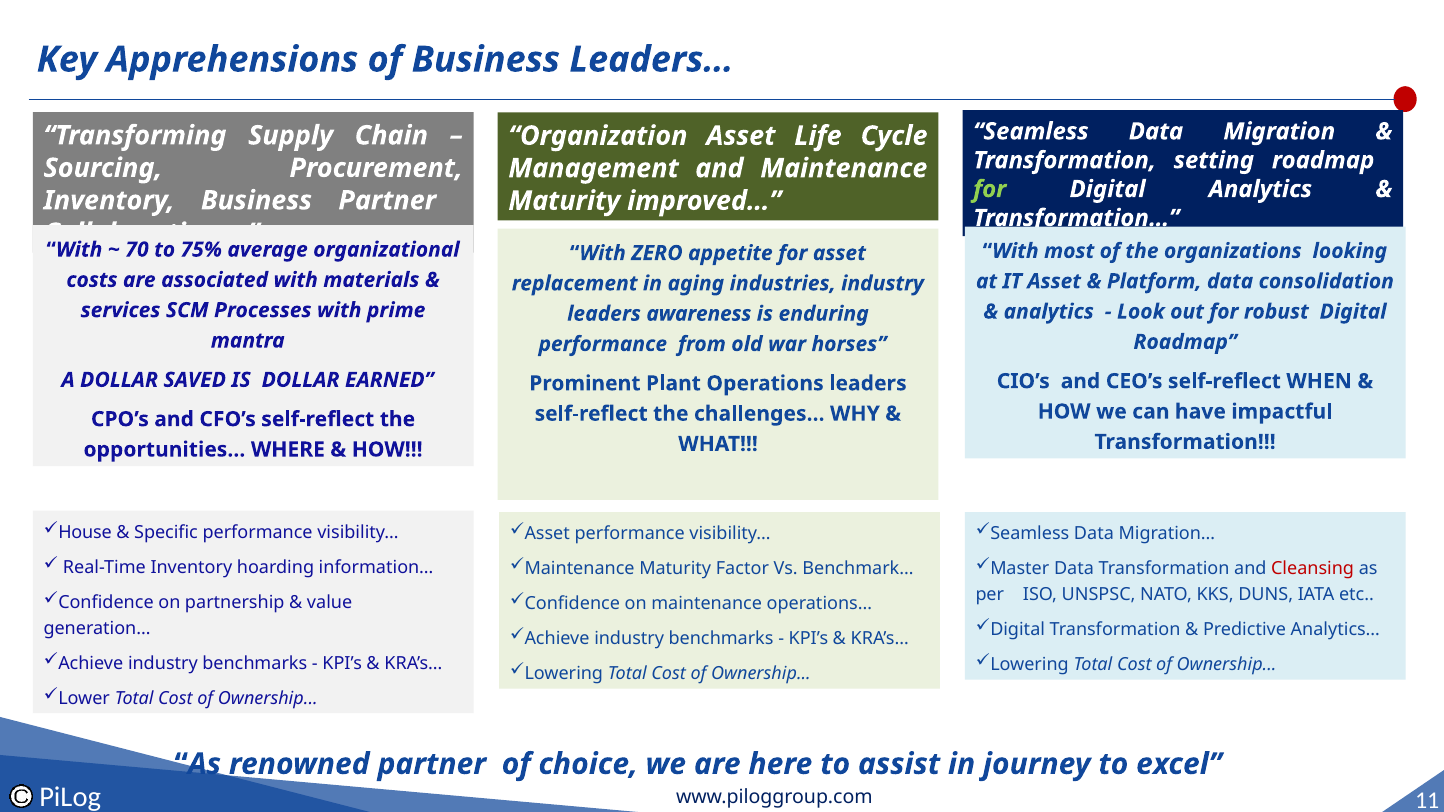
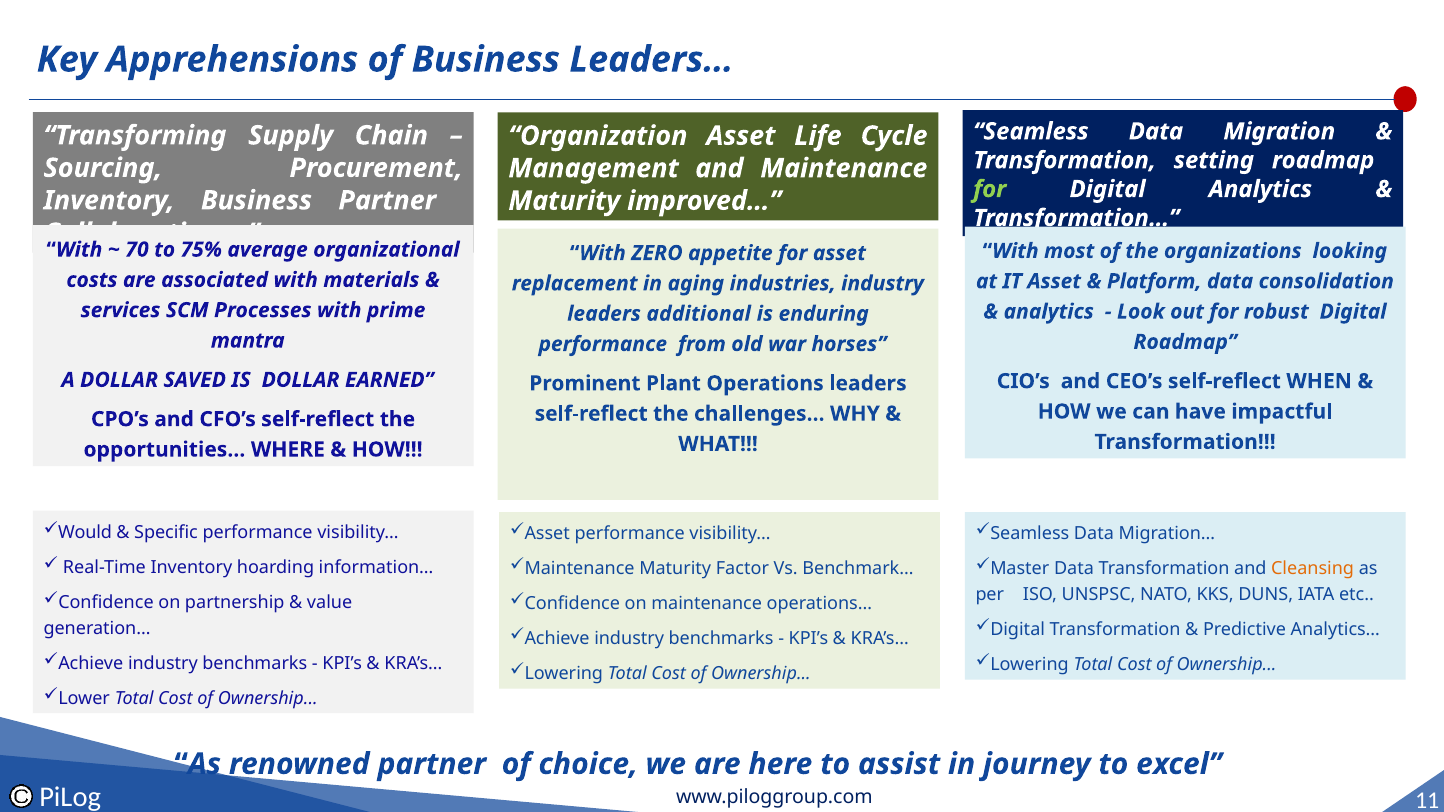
awareness: awareness -> additional (699, 314)
House: House -> Would (85, 532)
Cleansing colour: red -> orange (1313, 569)
